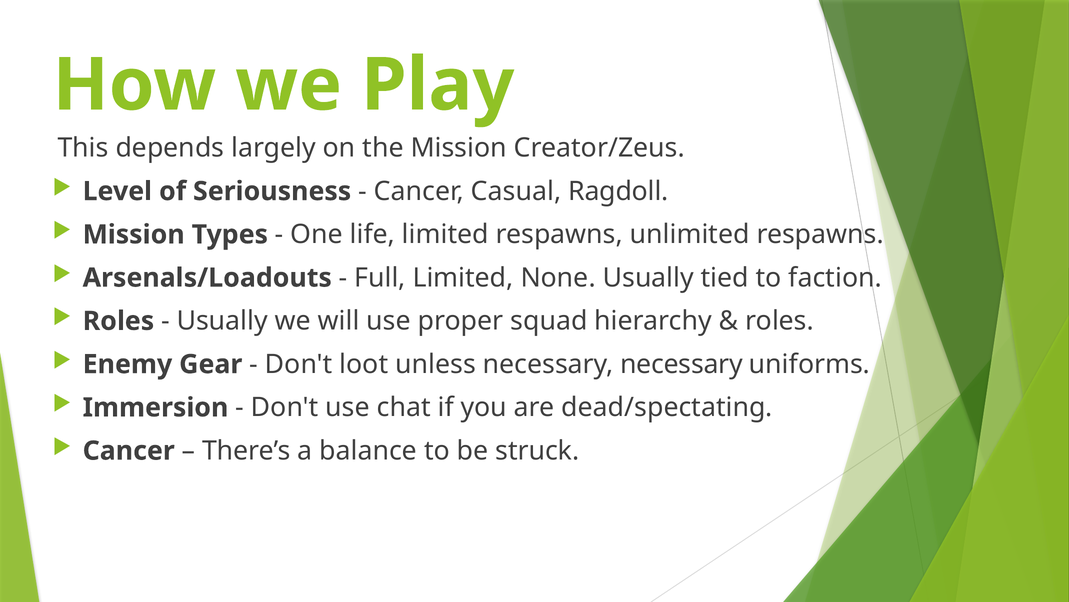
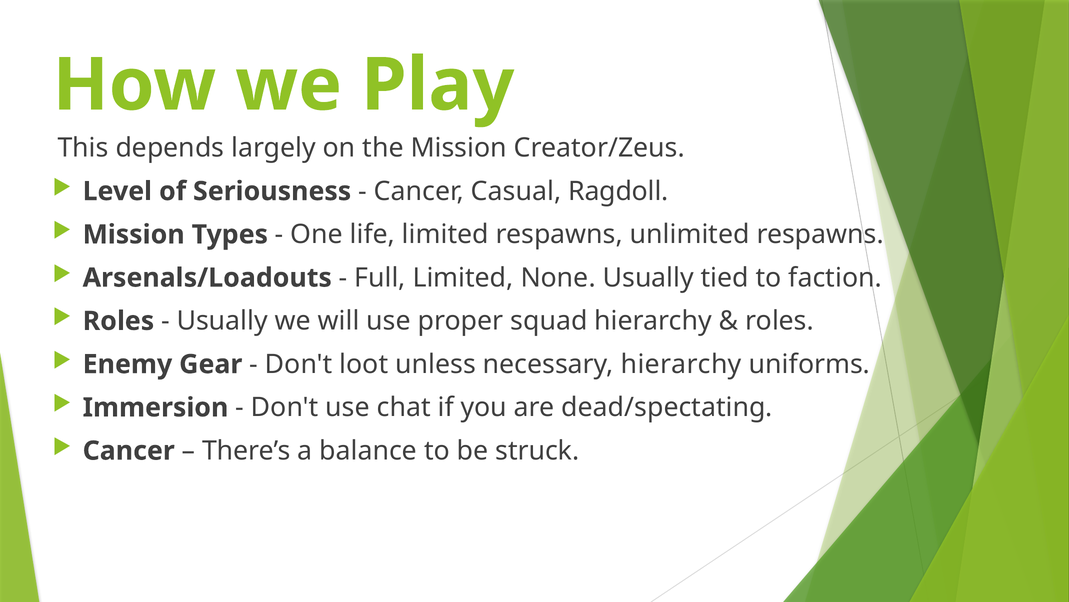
necessary necessary: necessary -> hierarchy (681, 364)
